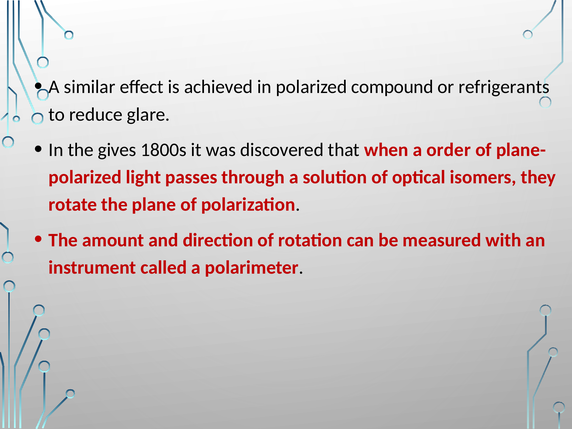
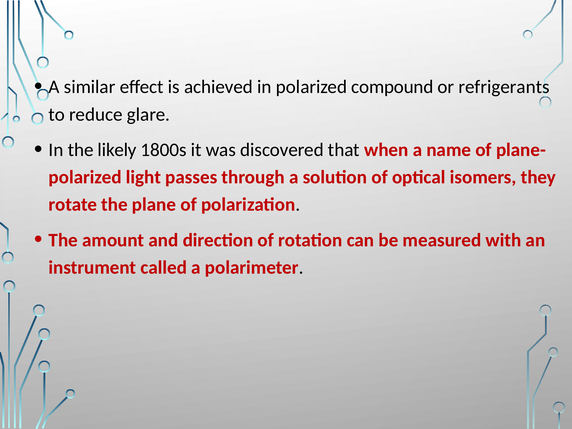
gives: gives -> likely (117, 150)
order: order -> name (449, 150)
